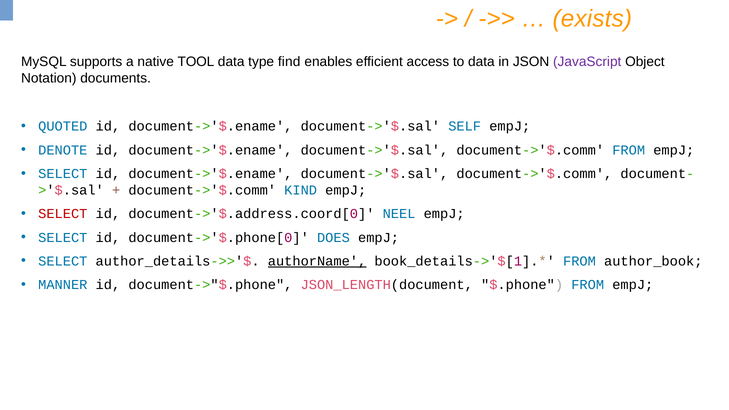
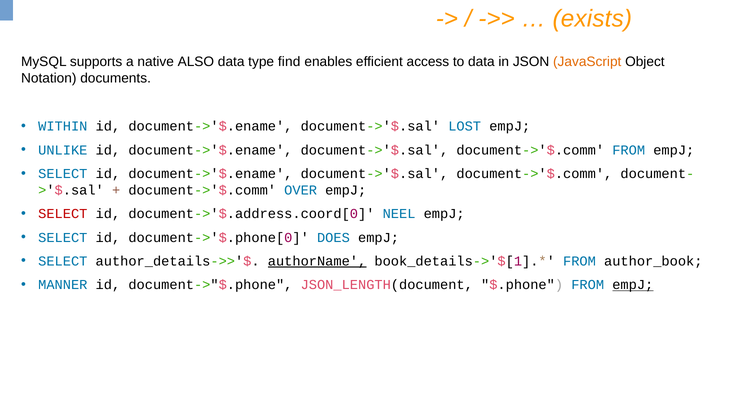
TOOL: TOOL -> ALSO (196, 62)
JavaScript colour: purple -> orange (587, 62)
QUOTED: QUOTED -> WITHIN (63, 126)
SELF: SELF -> LOST (465, 126)
DENOTE: DENOTE -> UNLIKE (63, 150)
KIND: KIND -> OVER (301, 190)
empJ underline: none -> present (633, 285)
